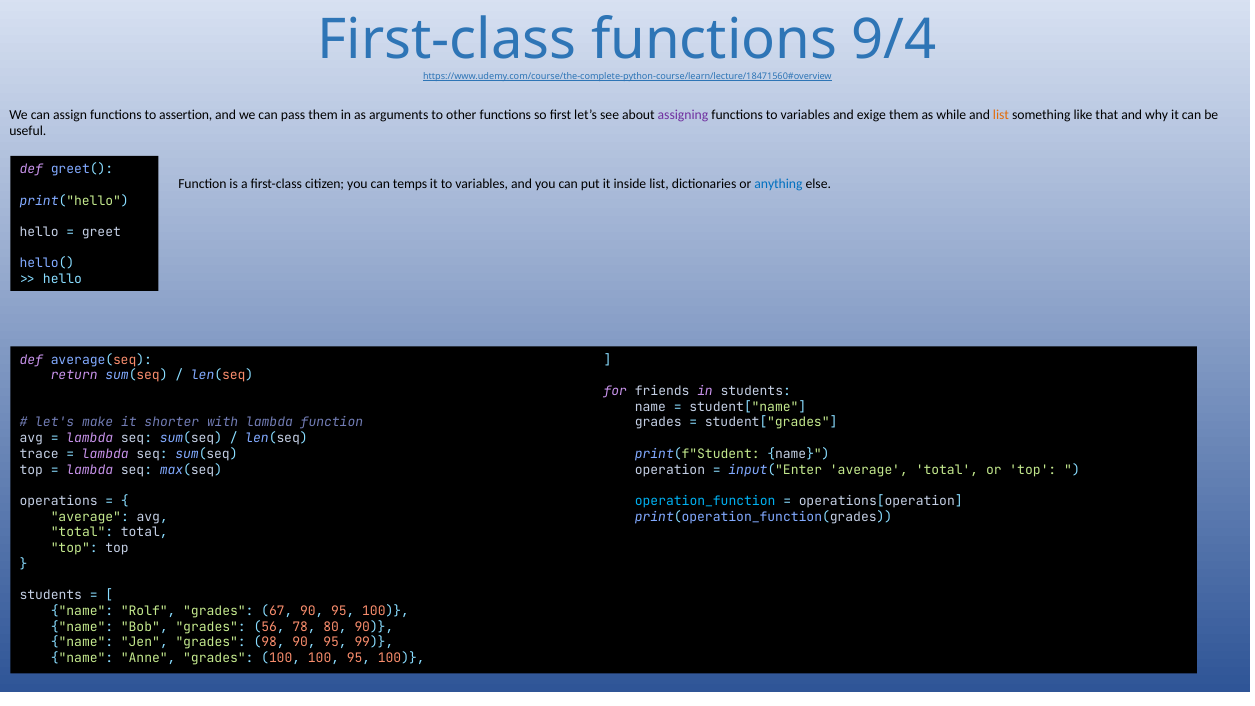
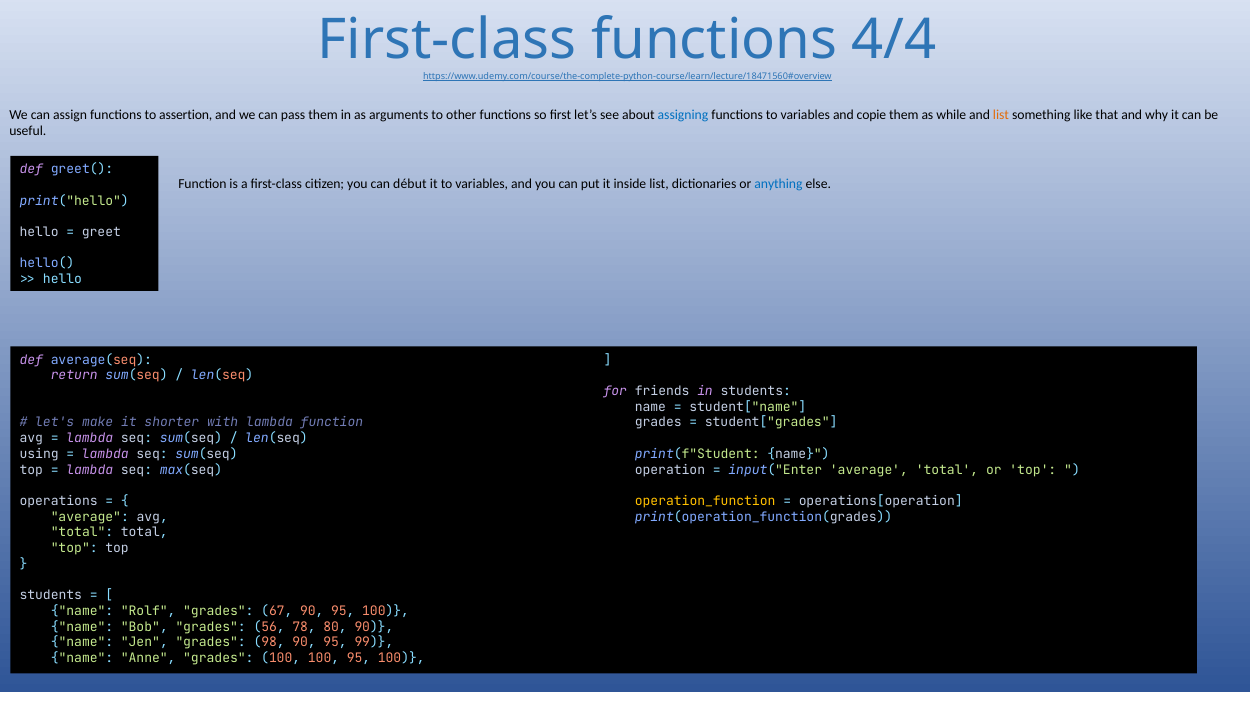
9/4: 9/4 -> 4/4 (894, 40)
assigning colour: purple -> blue (683, 115)
exige: exige -> copie (871, 115)
temps: temps -> début (410, 184)
trace: trace -> using (39, 454)
operation_function colour: light blue -> yellow (705, 501)
